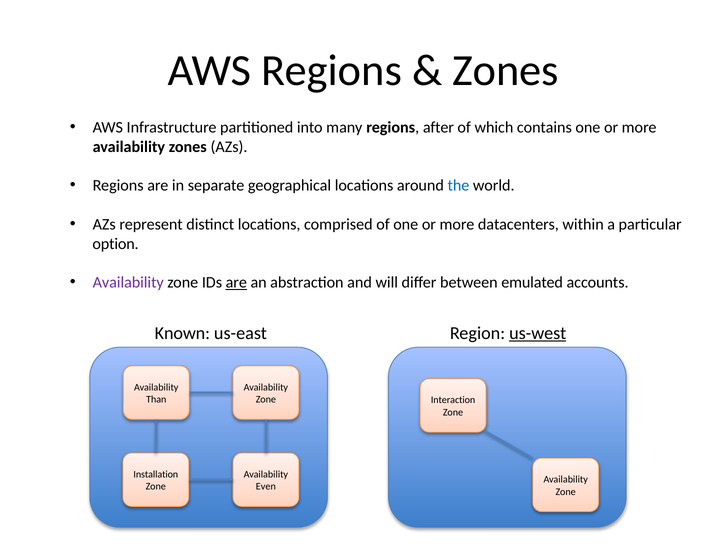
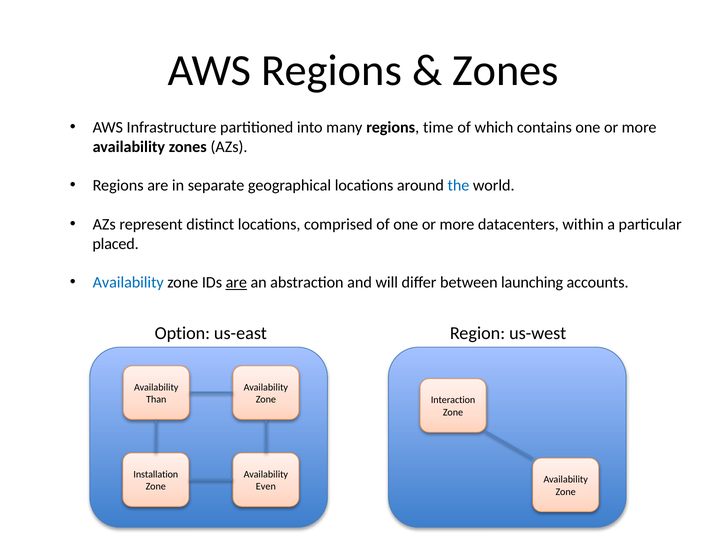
after: after -> time (438, 127)
option: option -> placed (116, 243)
Availability colour: purple -> blue (128, 282)
emulated: emulated -> launching (532, 282)
Known: Known -> Option (182, 333)
us-west underline: present -> none (538, 333)
